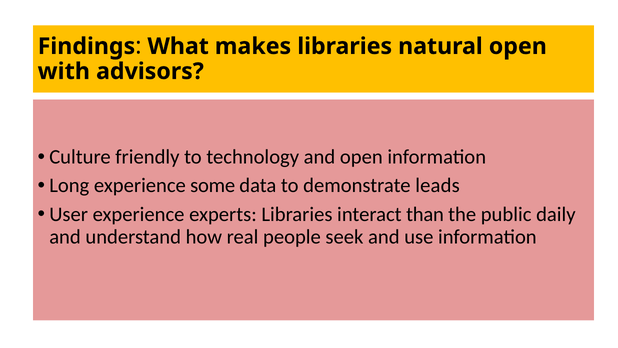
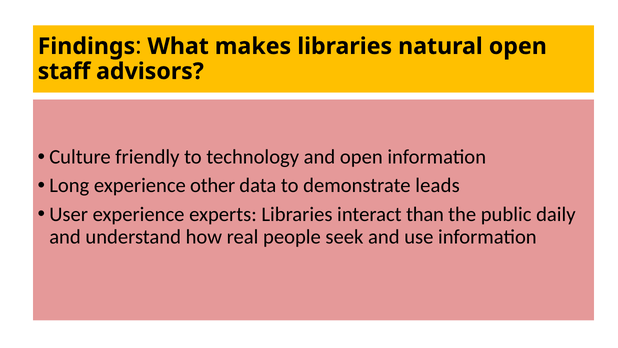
with: with -> staff (64, 71)
some: some -> other (213, 185)
